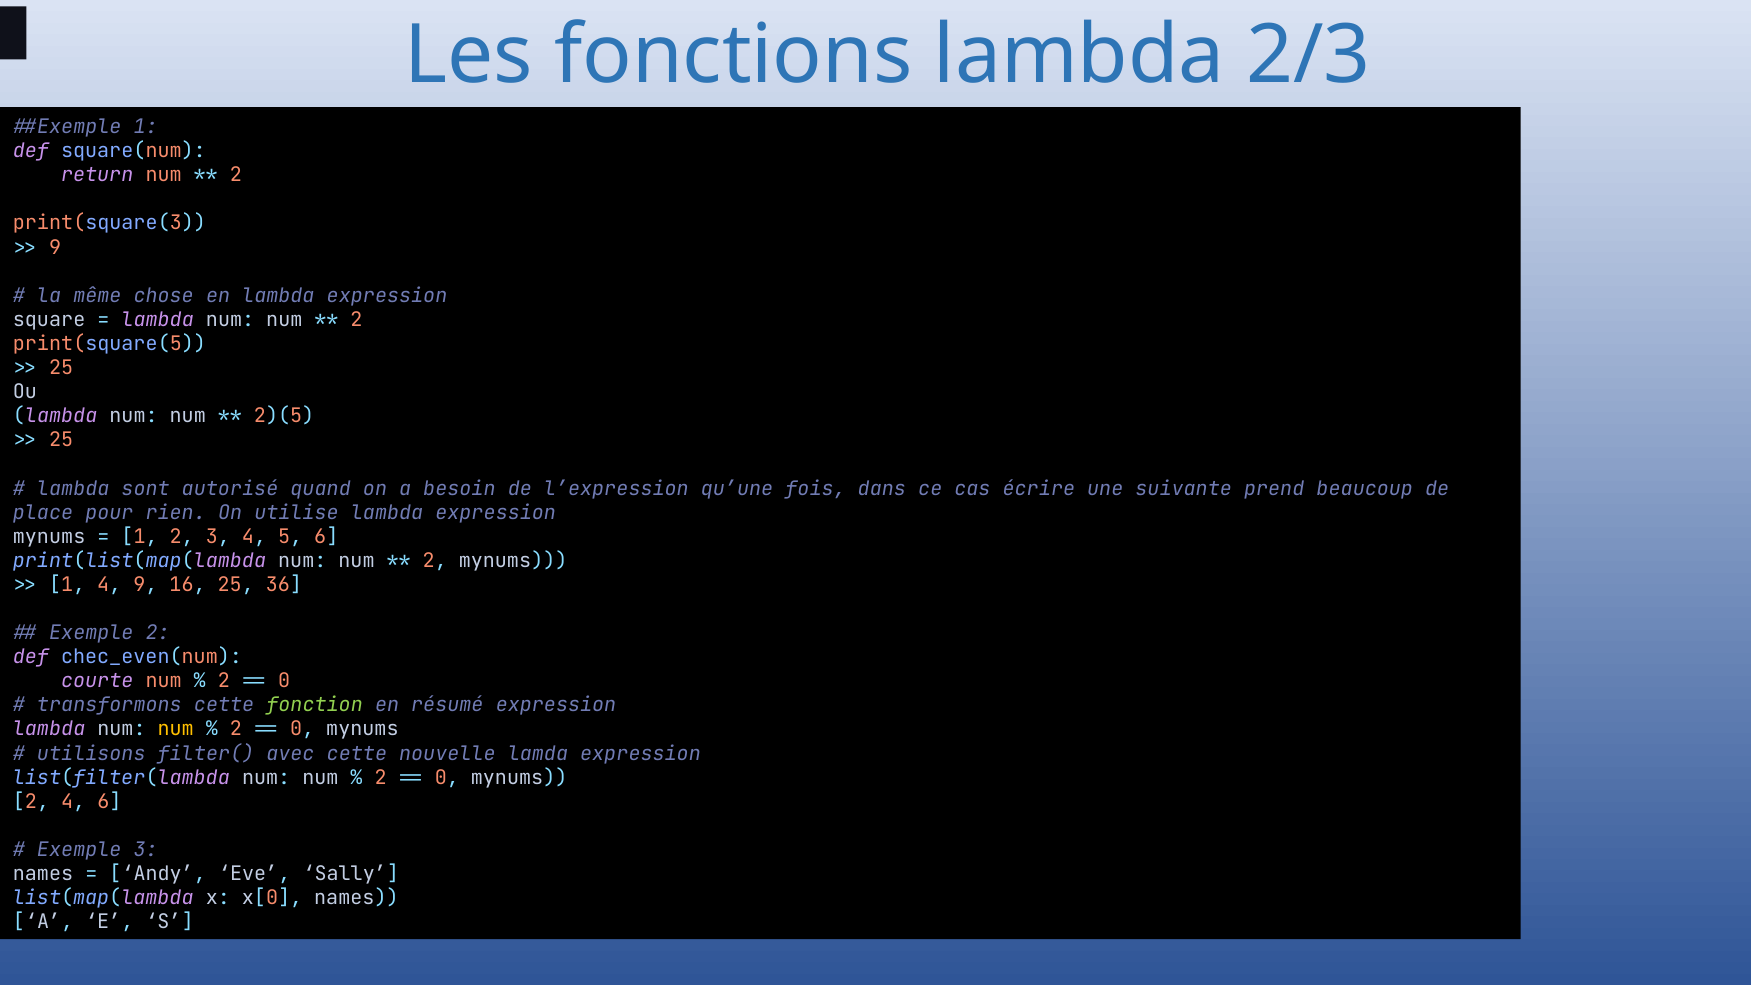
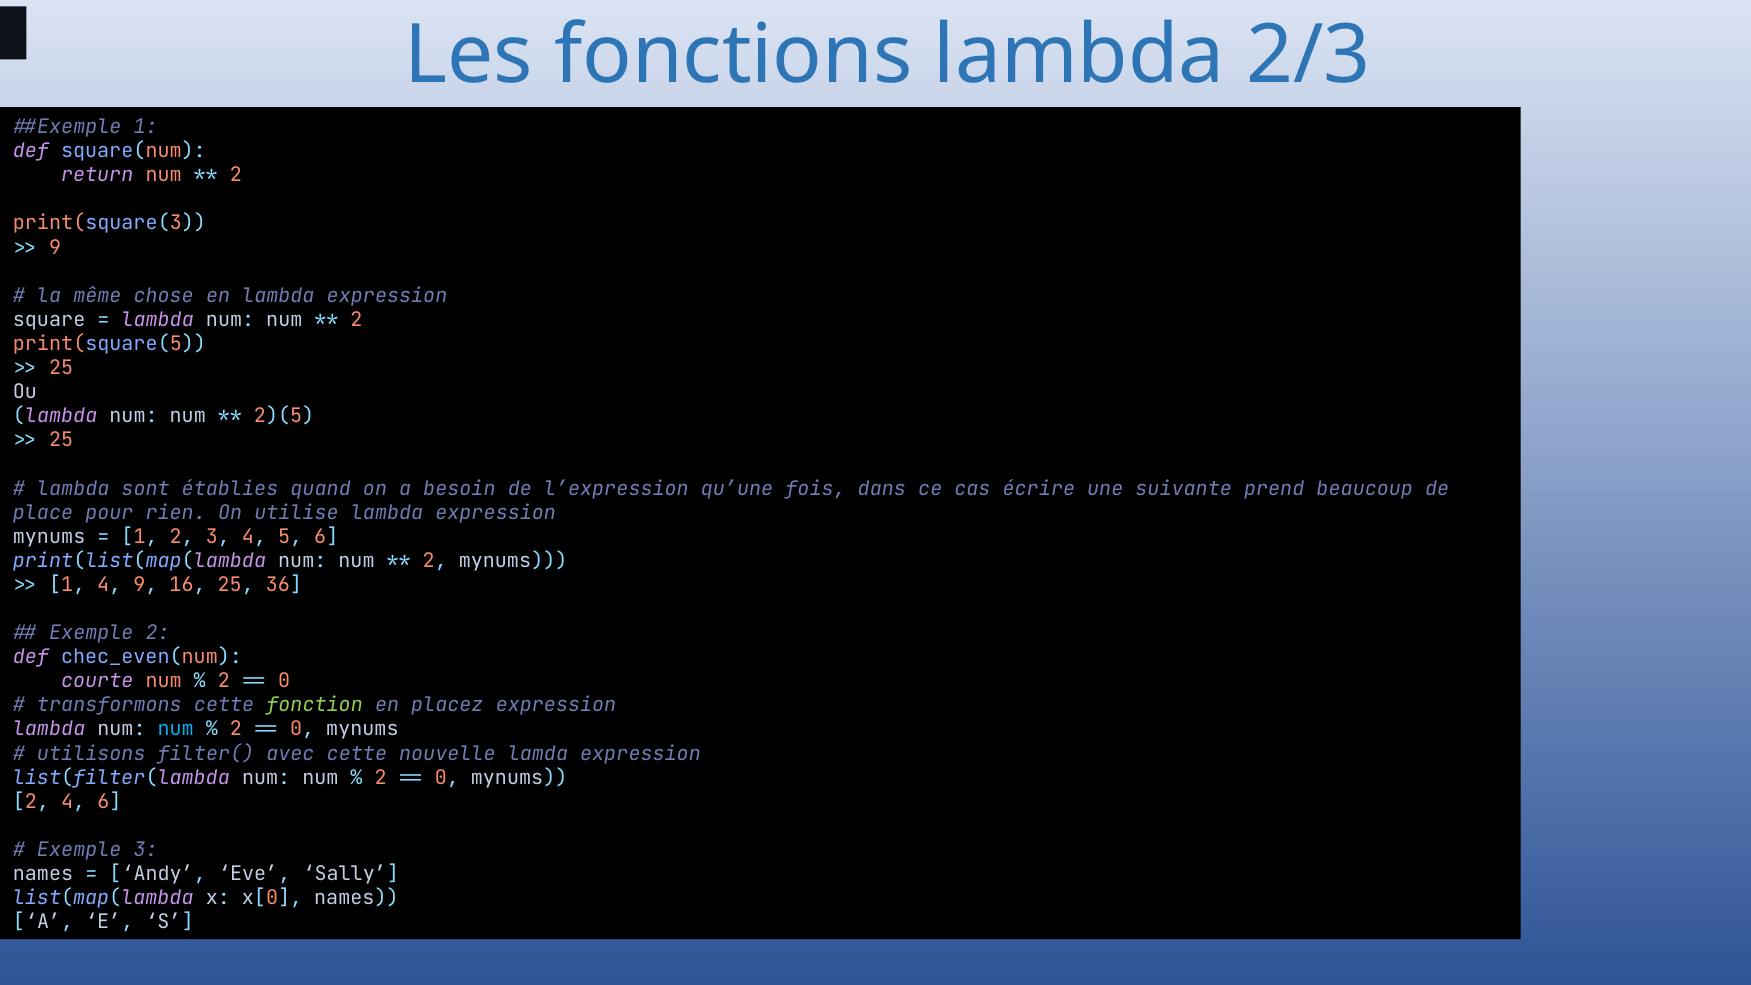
autorisé: autorisé -> établies (230, 488)
résumé: résumé -> placez (447, 705)
num colour: yellow -> light blue (176, 729)
